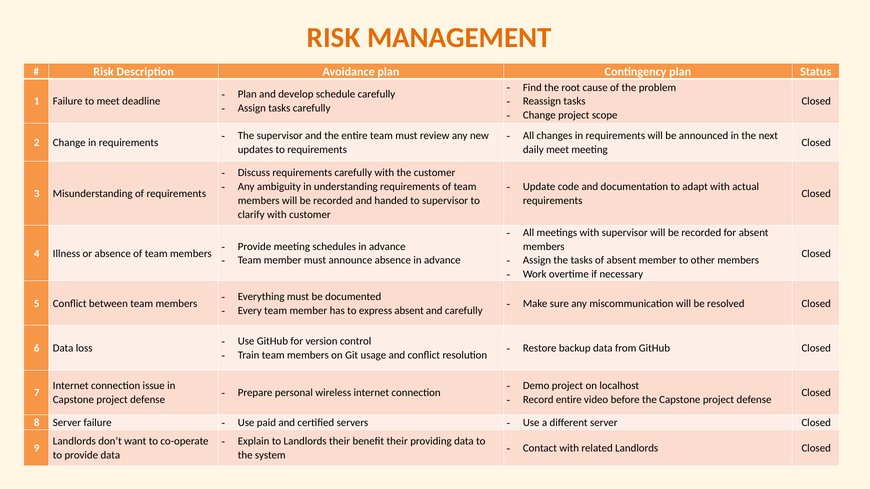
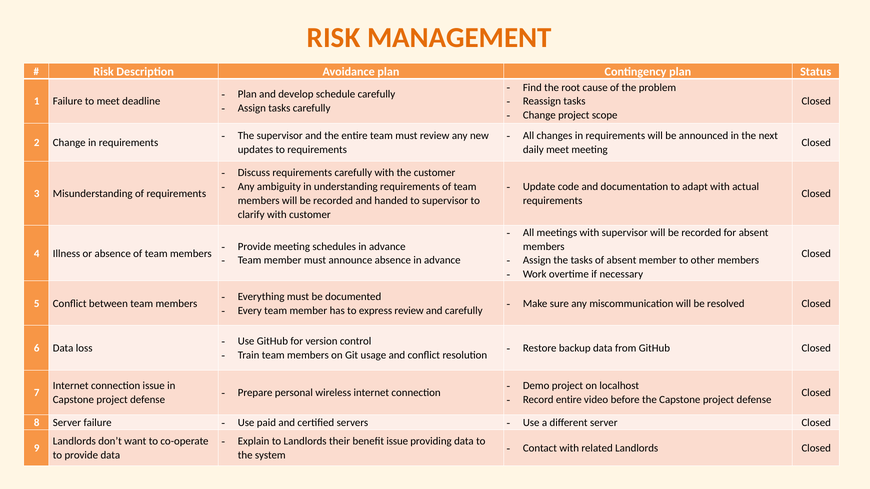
express absent: absent -> review (409, 311)
benefit their: their -> issue (397, 442)
